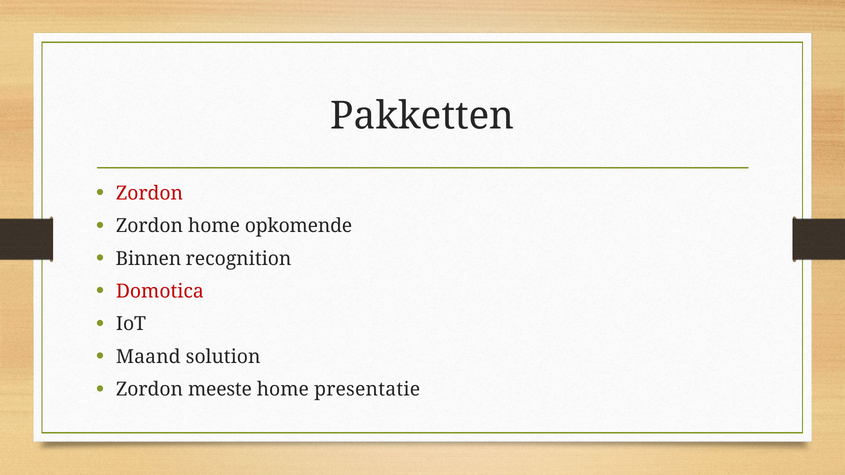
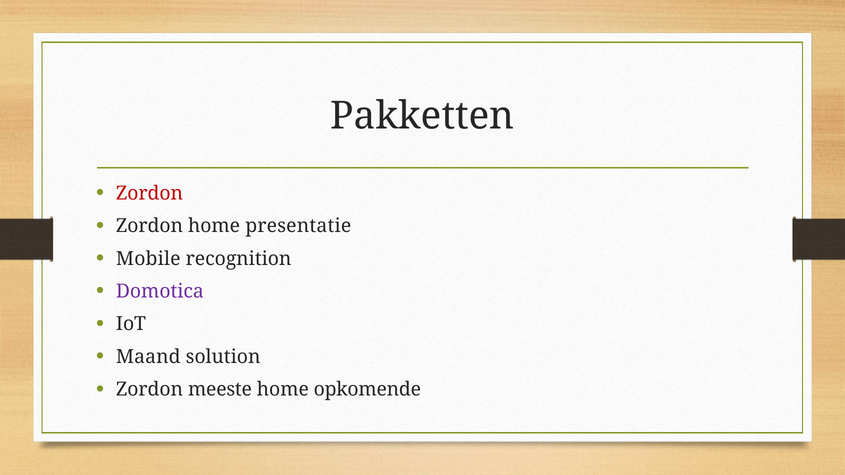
opkomende: opkomende -> presentatie (298, 226)
Binnen: Binnen -> Mobile (148, 259)
Domotica colour: red -> purple (160, 292)
presentatie: presentatie -> opkomende (367, 390)
